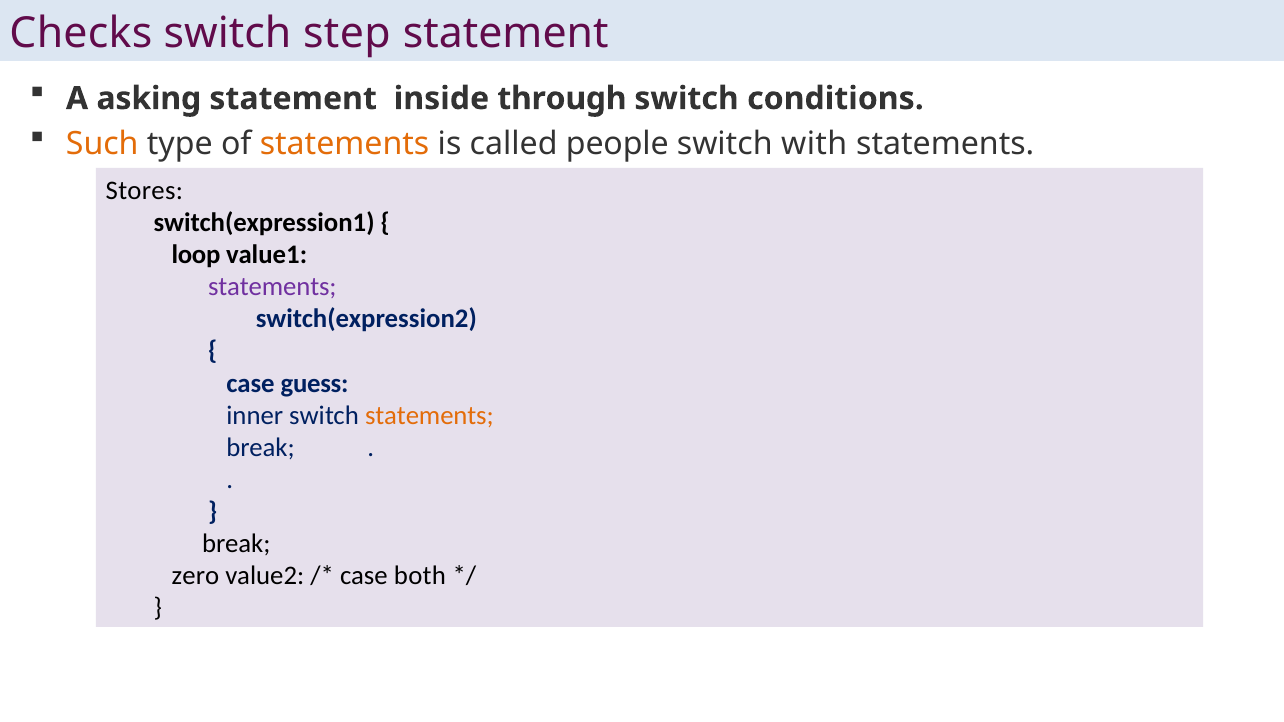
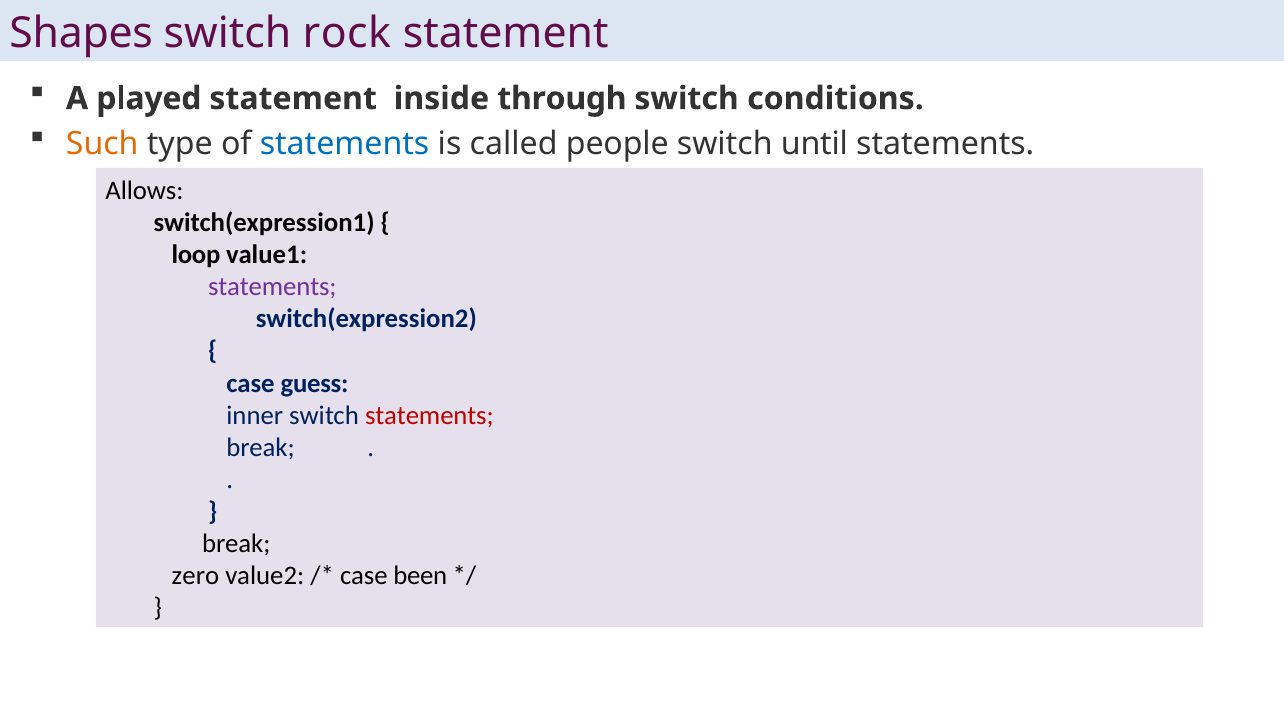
Checks: Checks -> Shapes (81, 33)
step: step -> rock (347, 33)
asking: asking -> played (149, 99)
statements colour: orange -> blue (345, 143)
with: with -> until (814, 143)
Stores: Stores -> Allows (144, 191)
statements colour: orange -> red (429, 415)
both: both -> been (420, 576)
